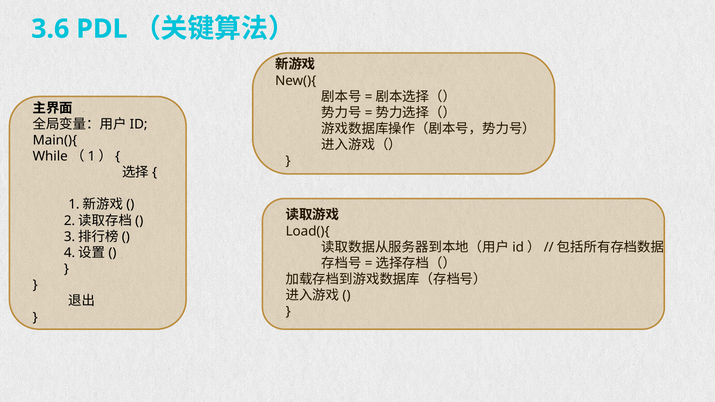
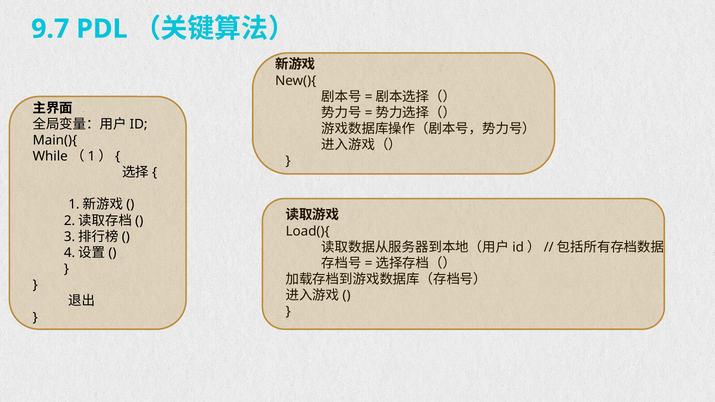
3.6: 3.6 -> 9.7 (50, 29)
